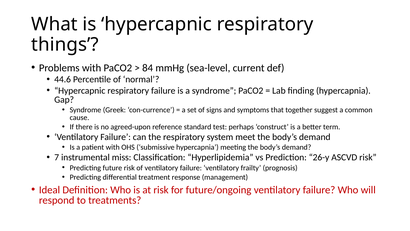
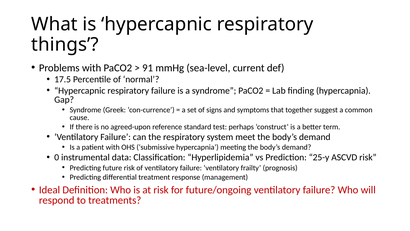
84: 84 -> 91 (148, 68)
44.6: 44.6 -> 17.5 (63, 79)
7: 7 -> 0 (57, 157)
miss: miss -> data (122, 157)
26-y: 26-y -> 25-y (319, 157)
